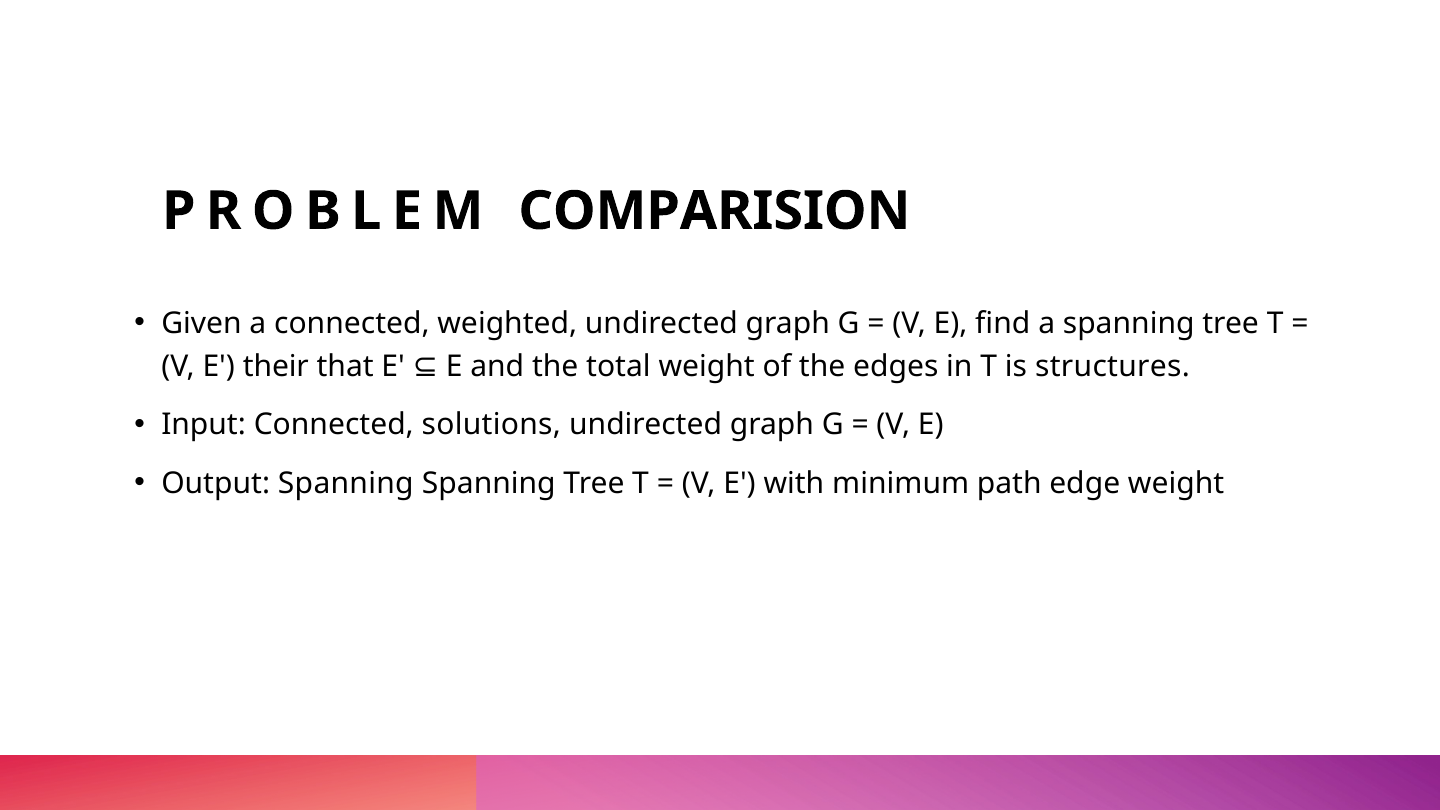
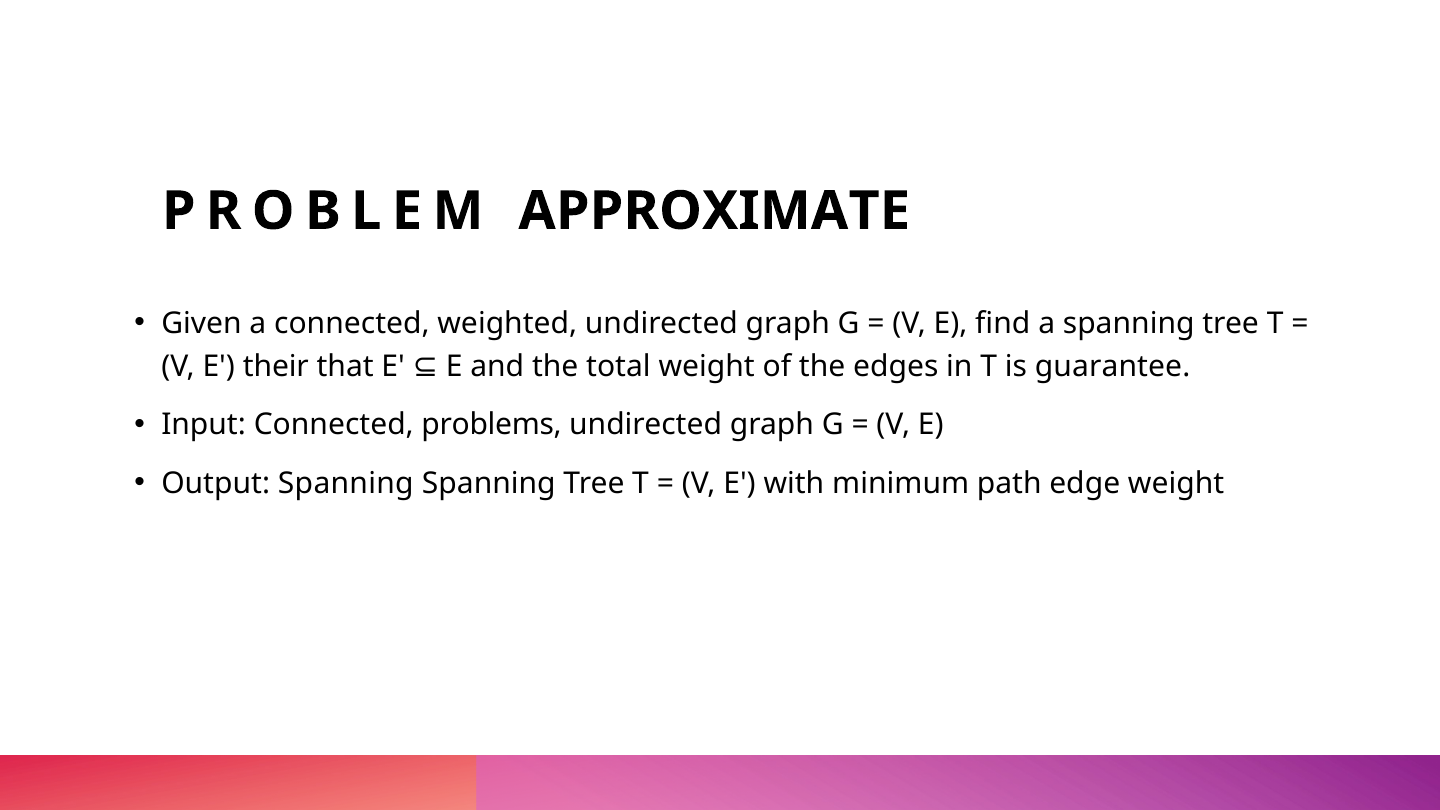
COMPARISION: COMPARISION -> APPROXIMATE (714, 211)
structures: structures -> guarantee (1113, 367)
solutions: solutions -> problems (492, 425)
